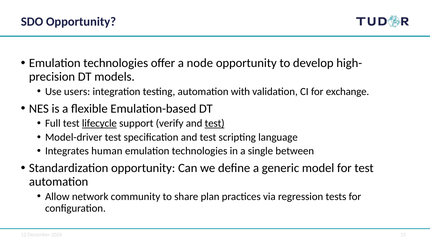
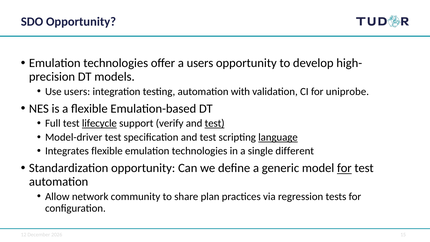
a node: node -> users (200, 63)
exchange: exchange -> uniprobe (347, 91)
language underline: none -> present (278, 137)
Integrates human: human -> flexible (107, 151)
between: between -> different (295, 151)
for underline: none -> present (344, 168)
